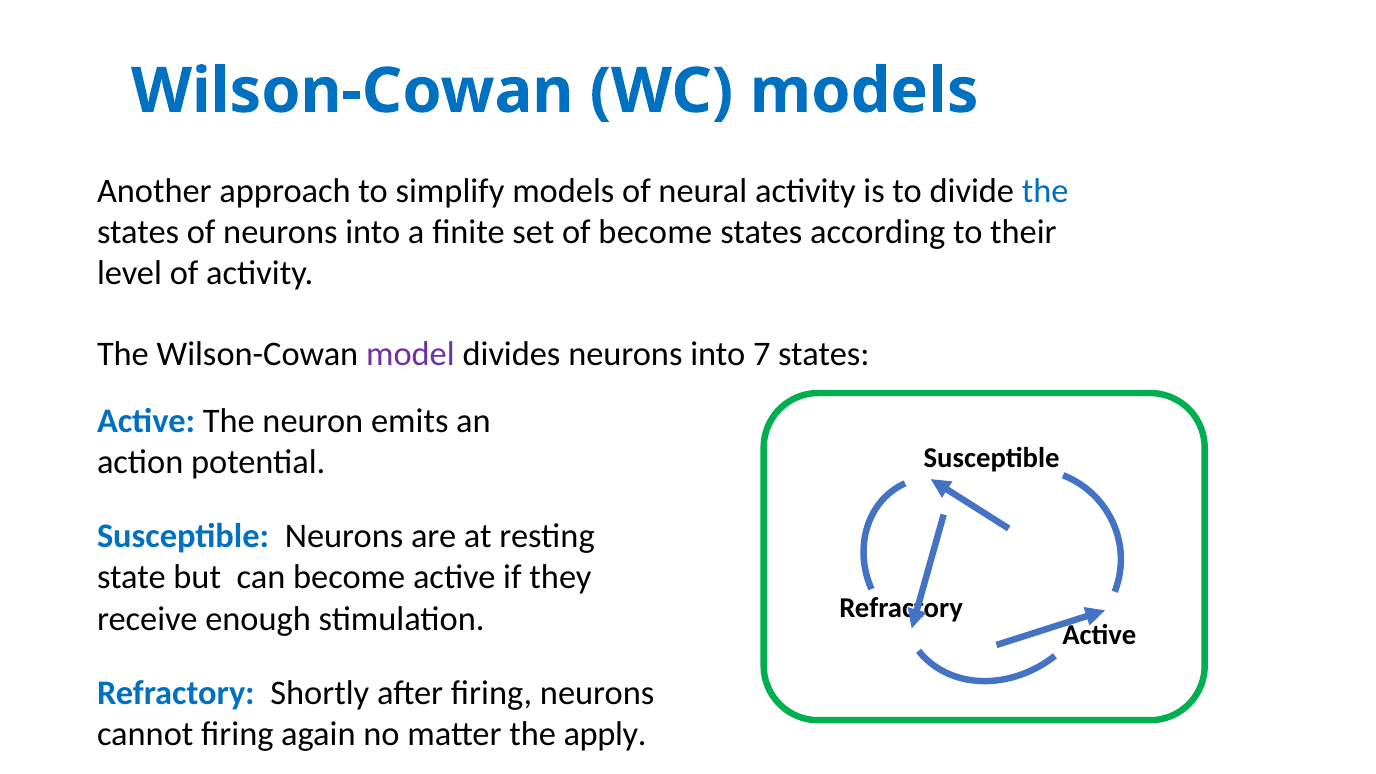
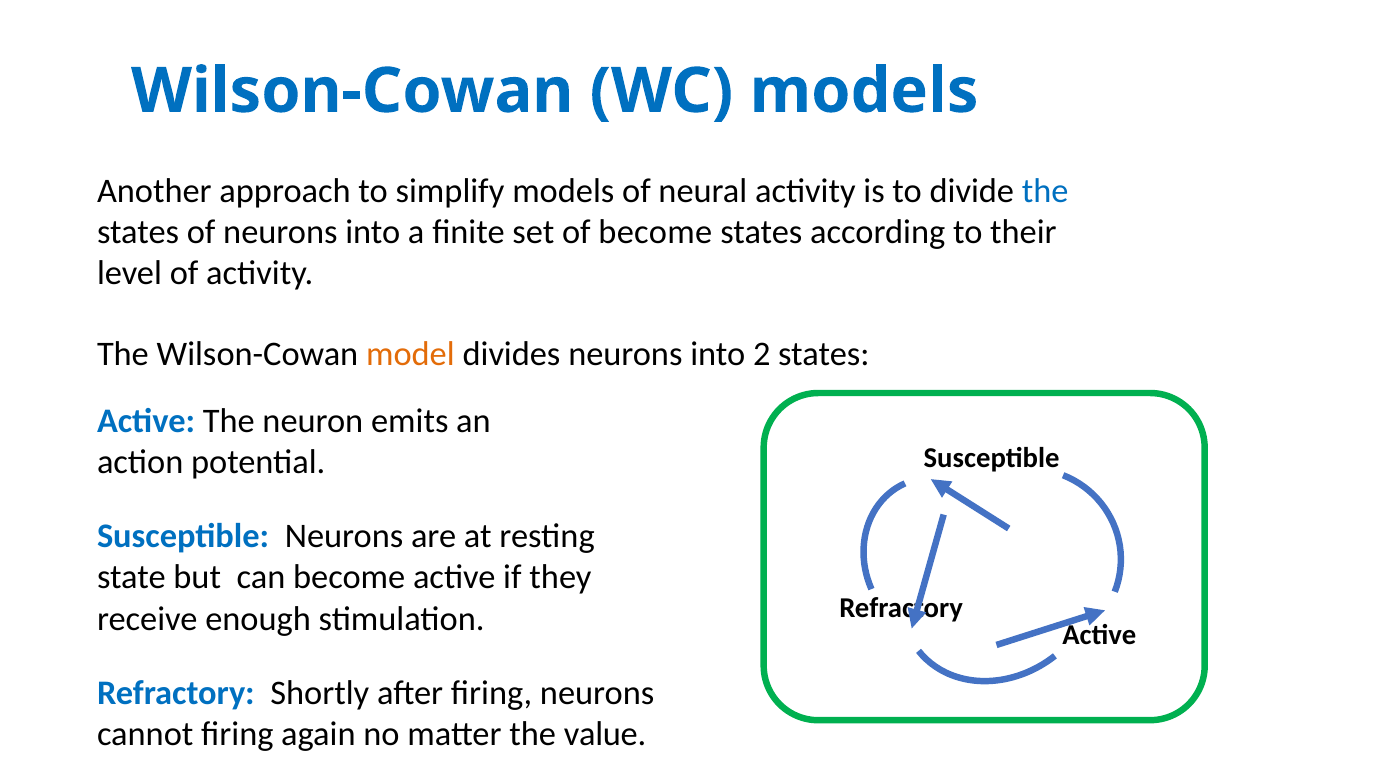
model colour: purple -> orange (410, 354)
7: 7 -> 2 (762, 354)
apply: apply -> value (605, 734)
